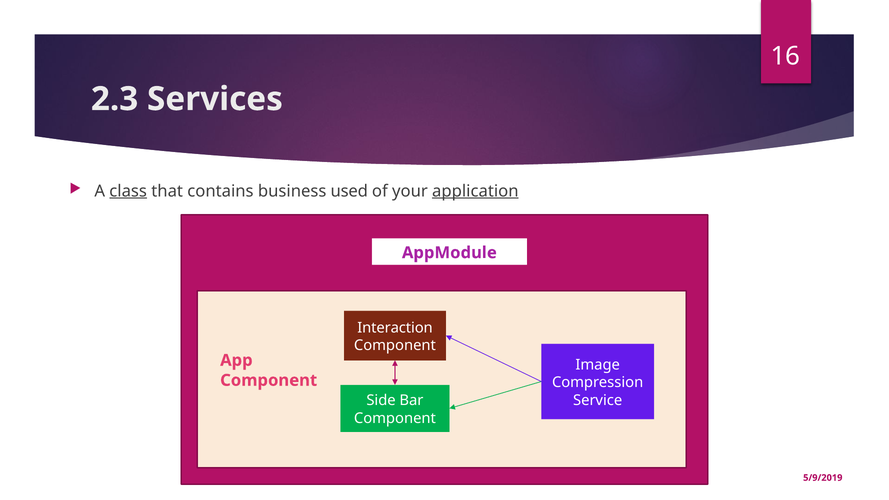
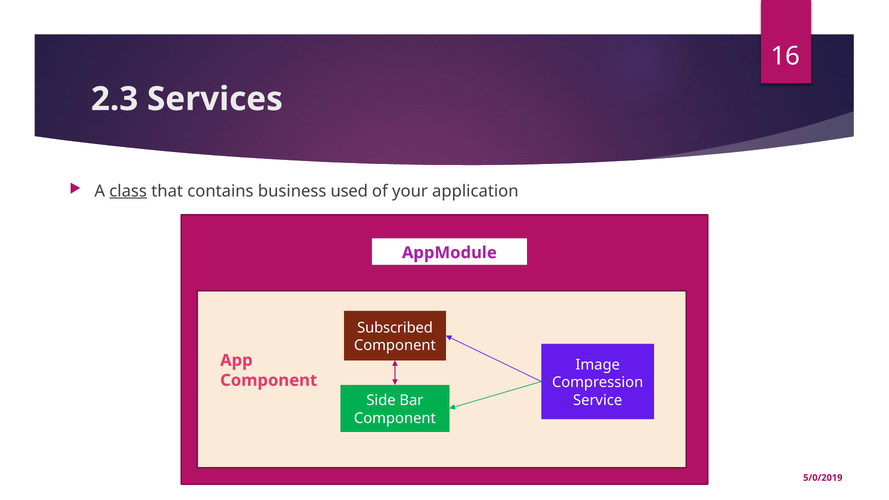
application underline: present -> none (475, 191)
Interaction: Interaction -> Subscribed (395, 328)
5/9/2019: 5/9/2019 -> 5/0/2019 (823, 478)
